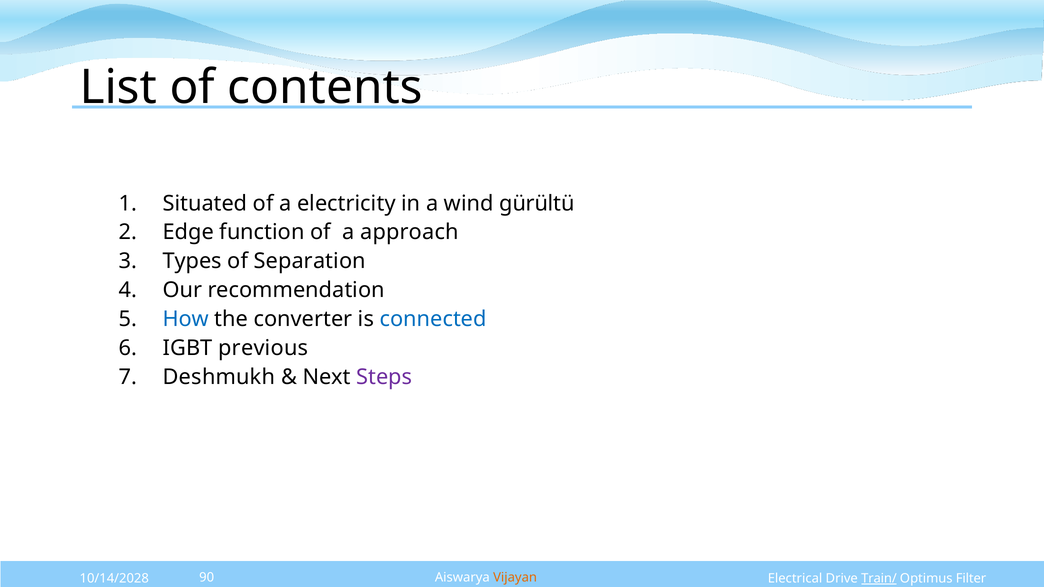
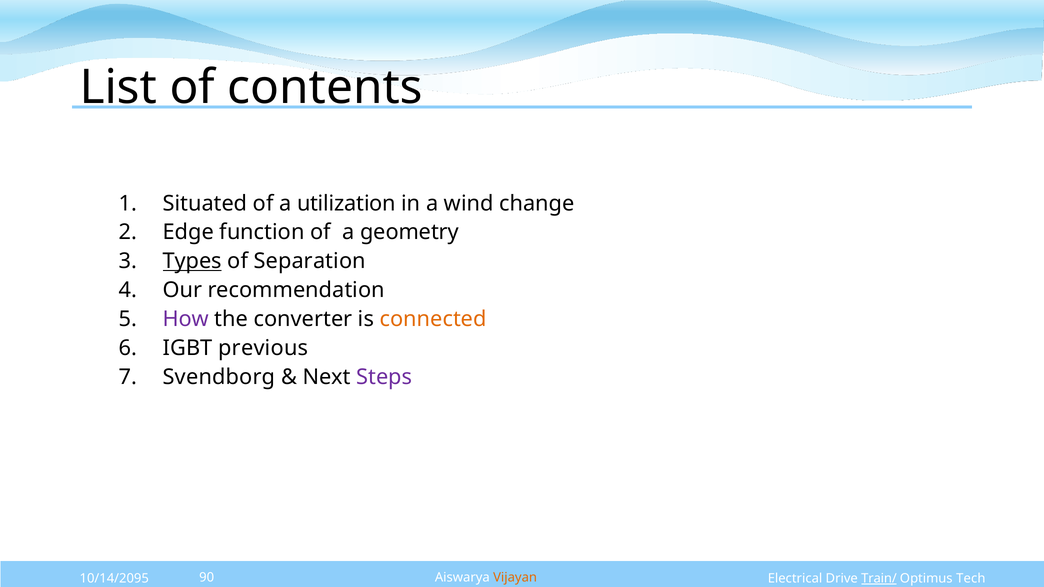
electricity: electricity -> utilization (346, 203)
gürültü: gürültü -> change (537, 203)
approach: approach -> geometry (409, 232)
Types underline: none -> present (192, 261)
How colour: blue -> purple (186, 319)
connected colour: blue -> orange (433, 319)
Deshmukh: Deshmukh -> Svendborg (219, 377)
10/14/2028: 10/14/2028 -> 10/14/2095 (114, 579)
Filter: Filter -> Tech (971, 579)
